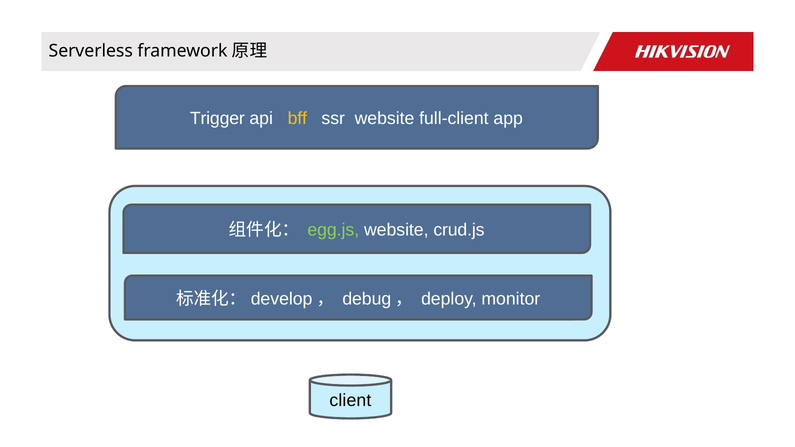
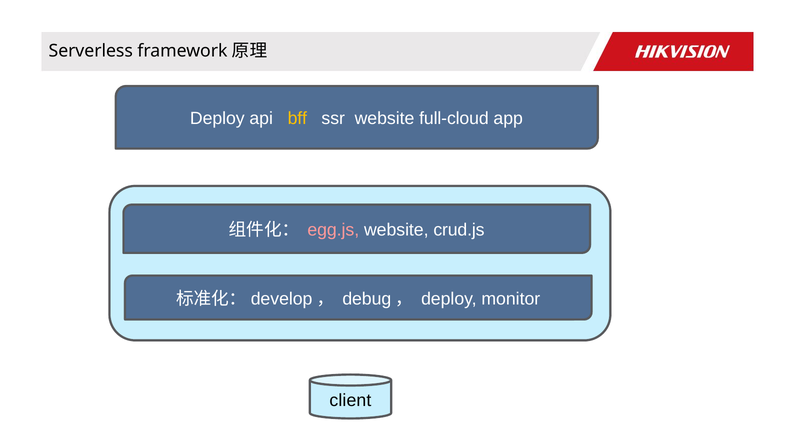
Trigger: Trigger -> Deploy (217, 119)
full-client: full-client -> full-cloud (454, 119)
egg.js colour: light green -> pink (333, 230)
